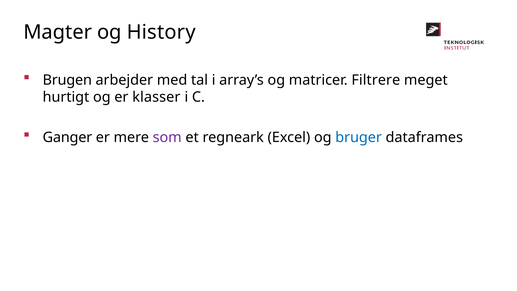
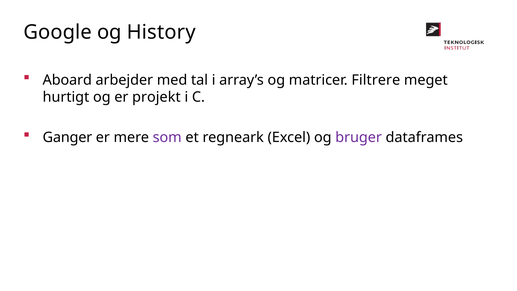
Magter: Magter -> Google (58, 32)
Brugen: Brugen -> Aboard (67, 80)
klasser: klasser -> projekt (156, 97)
bruger colour: blue -> purple (359, 137)
